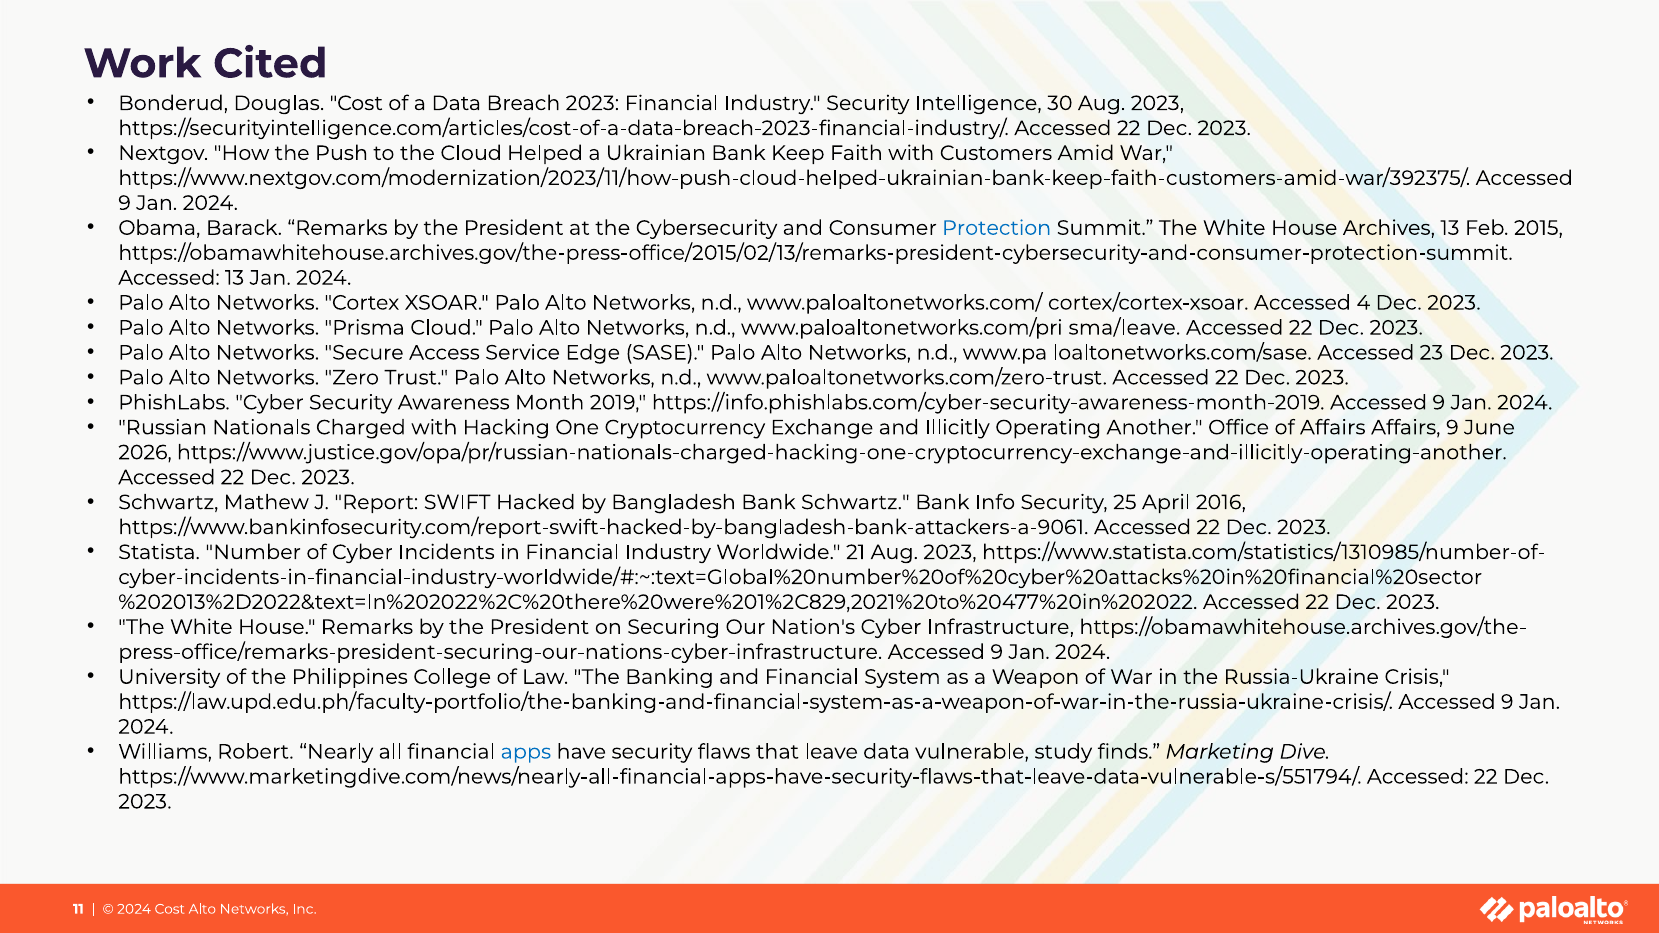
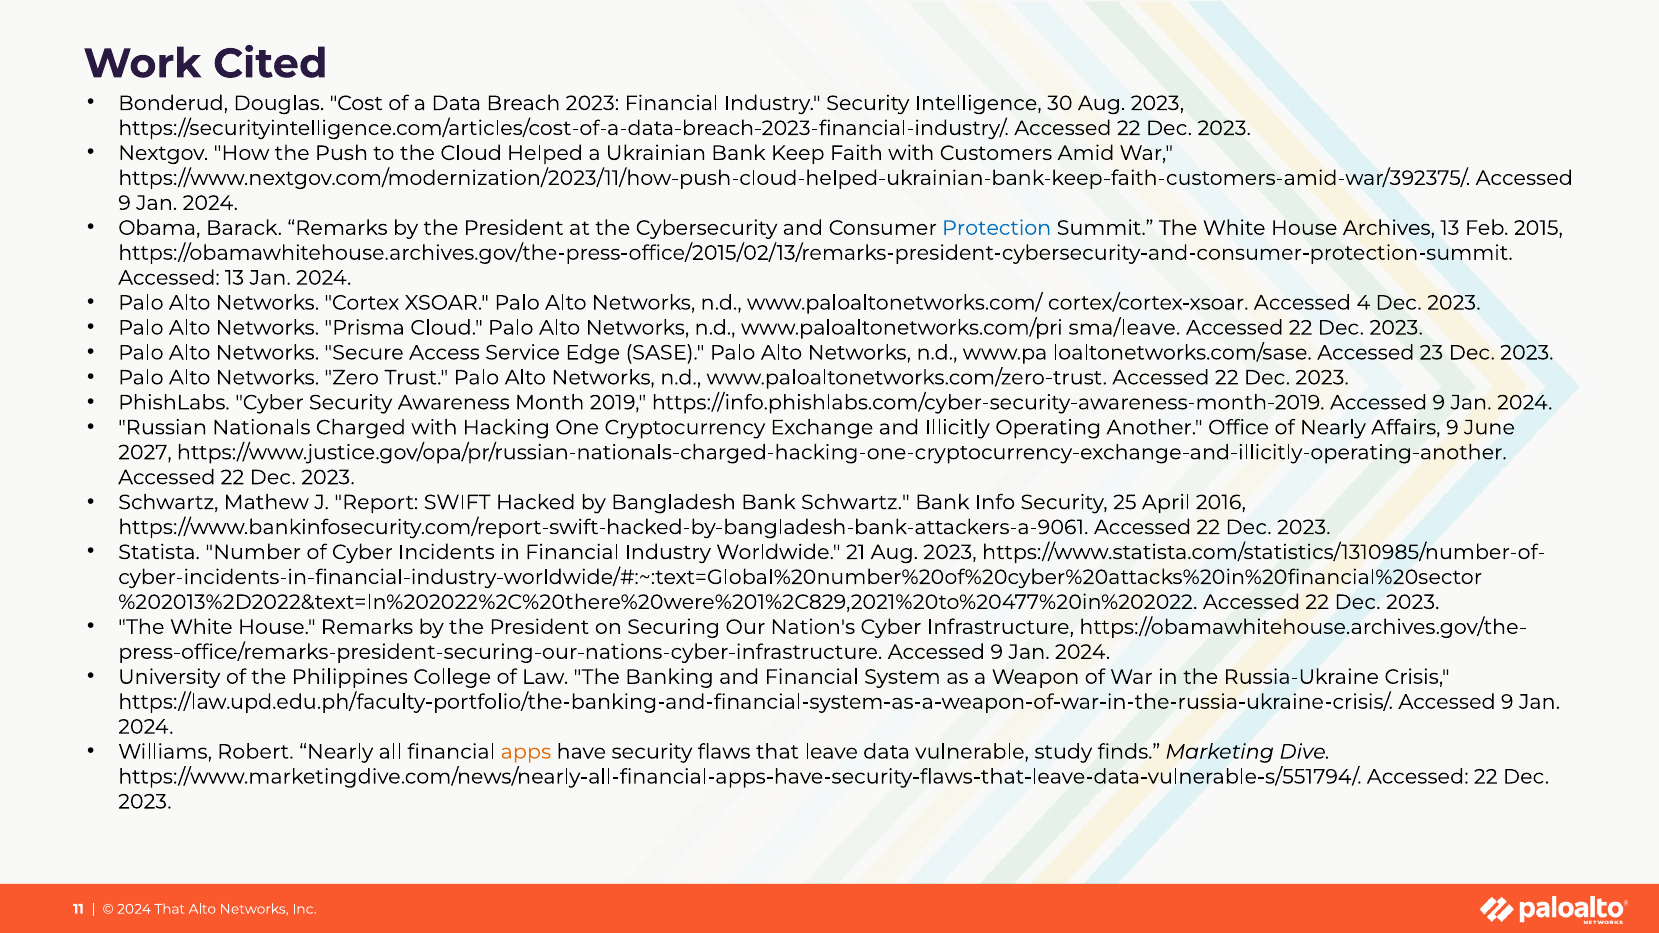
of Affairs: Affairs -> Nearly (1333, 428)
2026: 2026 -> 2027 (145, 453)
apps colour: blue -> orange (526, 752)
2024 Cost: Cost -> That (170, 909)
